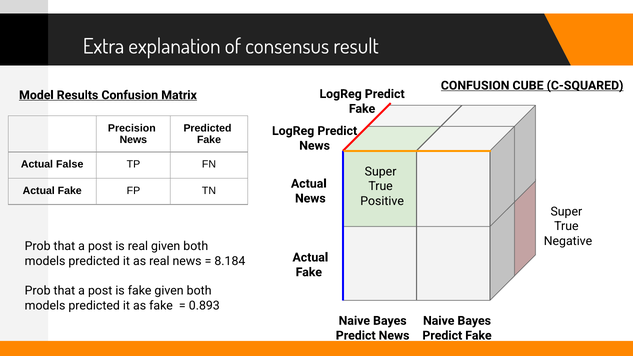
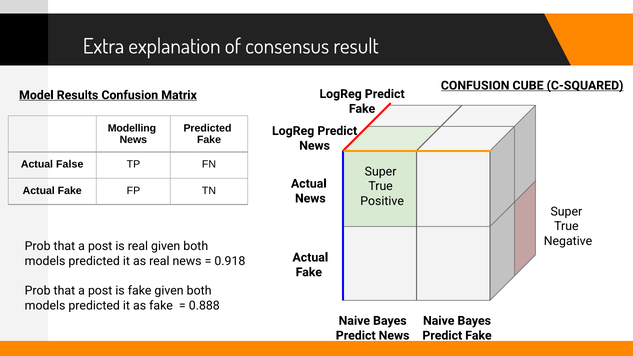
Precision: Precision -> Modelling (132, 128)
8.184: 8.184 -> 0.918 (230, 261)
0.893: 0.893 -> 0.888 (204, 306)
